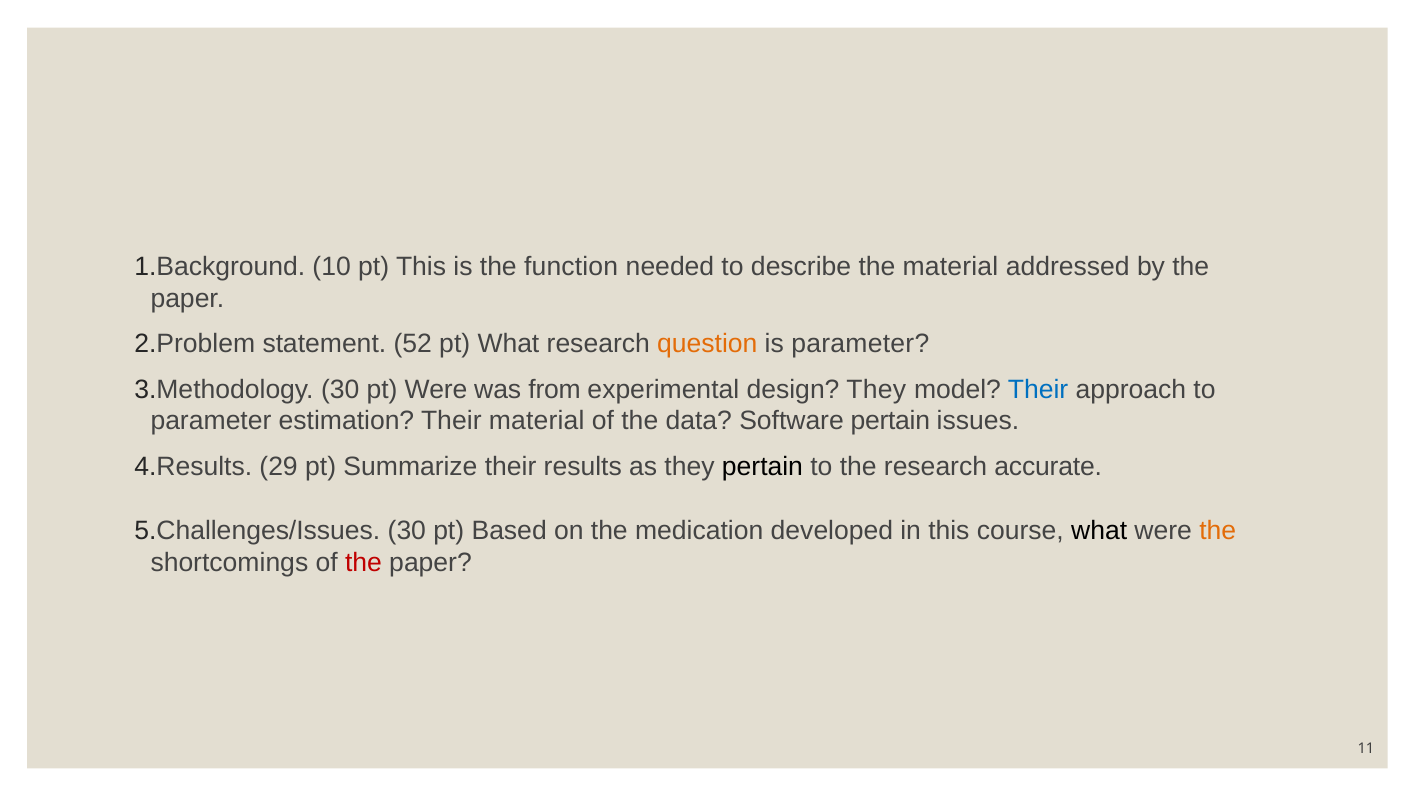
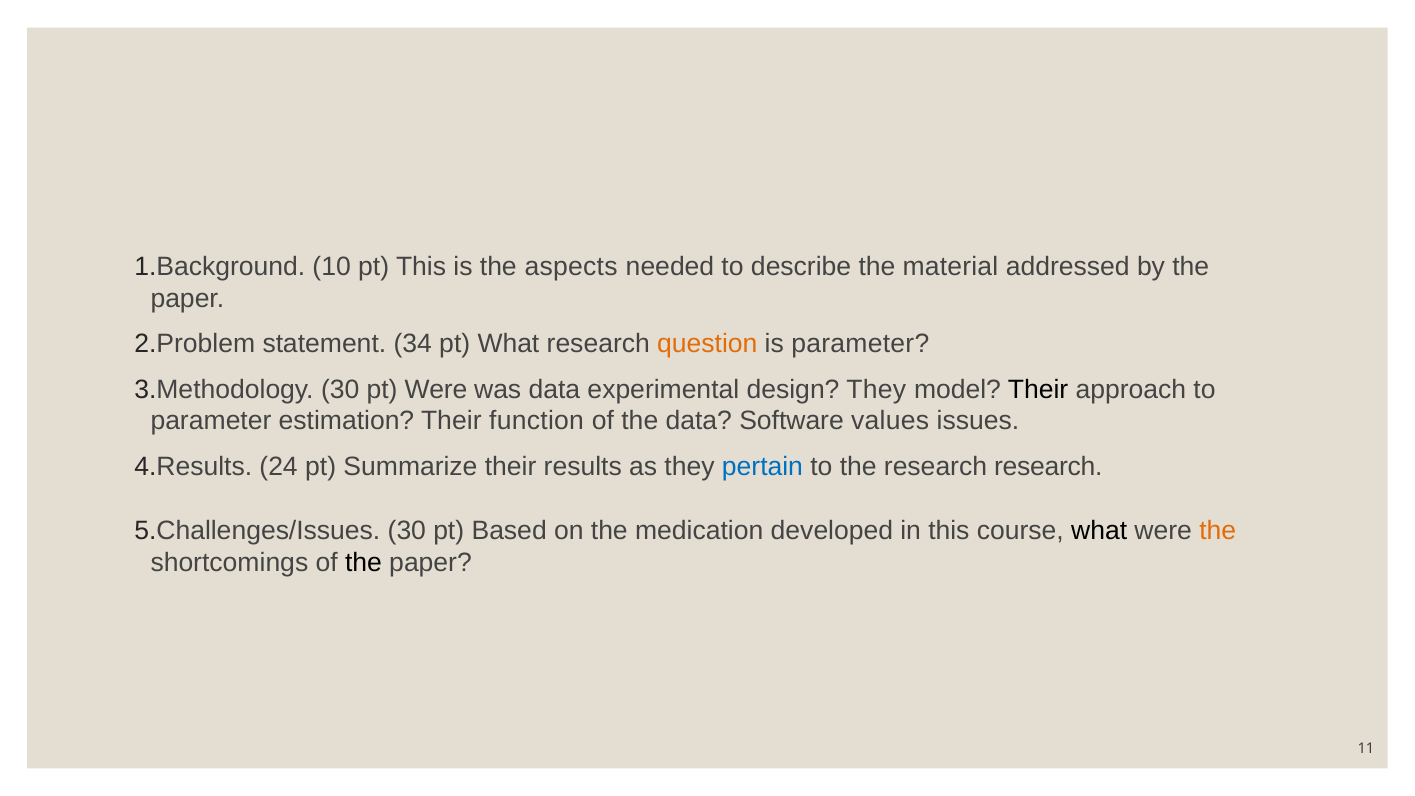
function: function -> aspects (571, 267)
52: 52 -> 34 (413, 344)
was from: from -> data (554, 389)
Their colour: blue -> black (1038, 389)
Their material: material -> function (537, 421)
Software pertain: pertain -> values (890, 421)
29: 29 -> 24 (279, 466)
pertain colour: black -> blue (762, 466)
research accurate: accurate -> research (1048, 466)
the colour: red -> black (363, 562)
